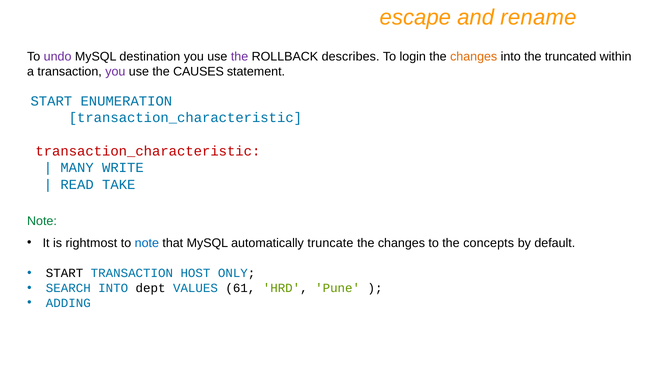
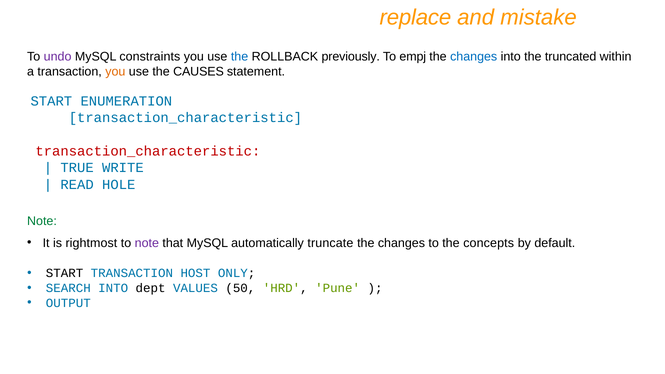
escape: escape -> replace (415, 17)
rename: rename -> mistake (539, 17)
destination: destination -> constraints (150, 57)
the colour: purple -> blue (240, 57)
describes: describes -> previously (351, 57)
login: login -> empj (413, 57)
changes colour: orange -> blue (474, 57)
you colour: purple -> orange (115, 71)
MANY: MANY -> TRUE (77, 168)
TAKE: TAKE -> HOLE (119, 184)
note colour: blue -> purple (147, 243)
61: 61 -> 50 (240, 288)
ADDING: ADDING -> OUTPUT (68, 303)
